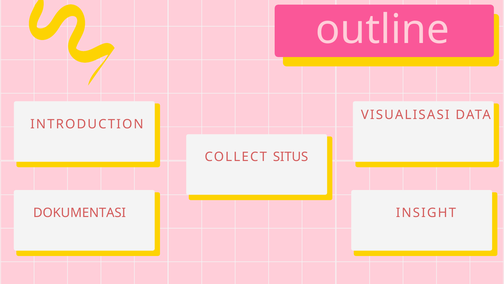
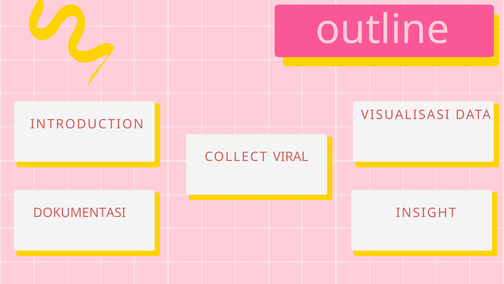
SITUS: SITUS -> VIRAL (291, 157)
